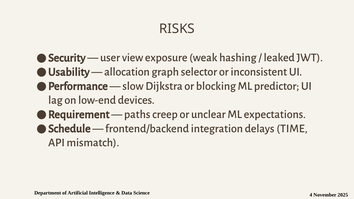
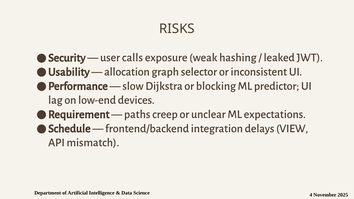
view: view -> calls (132, 58)
TIME: TIME -> VIEW (292, 128)
